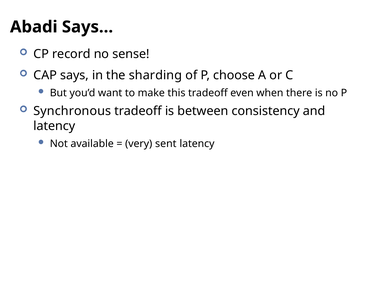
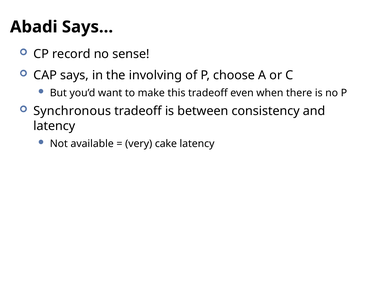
sharding: sharding -> involving (155, 75)
sent: sent -> cake (166, 144)
